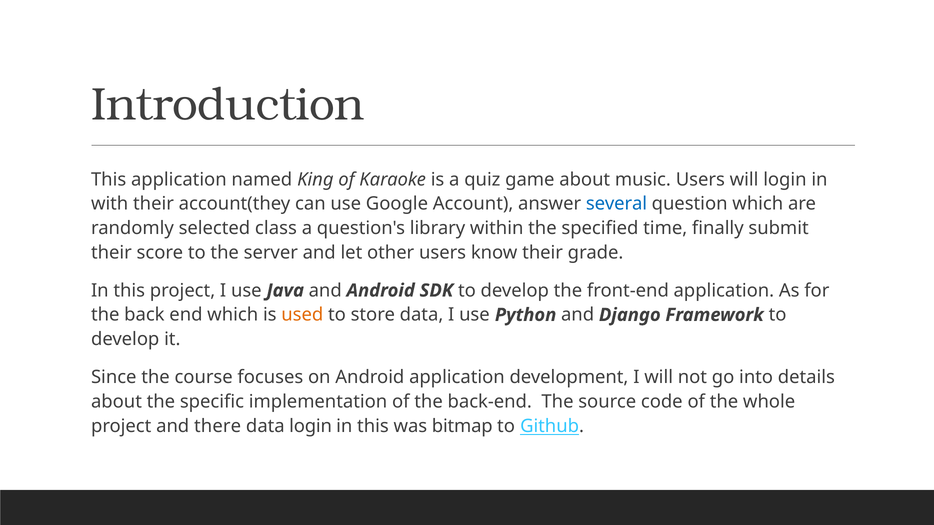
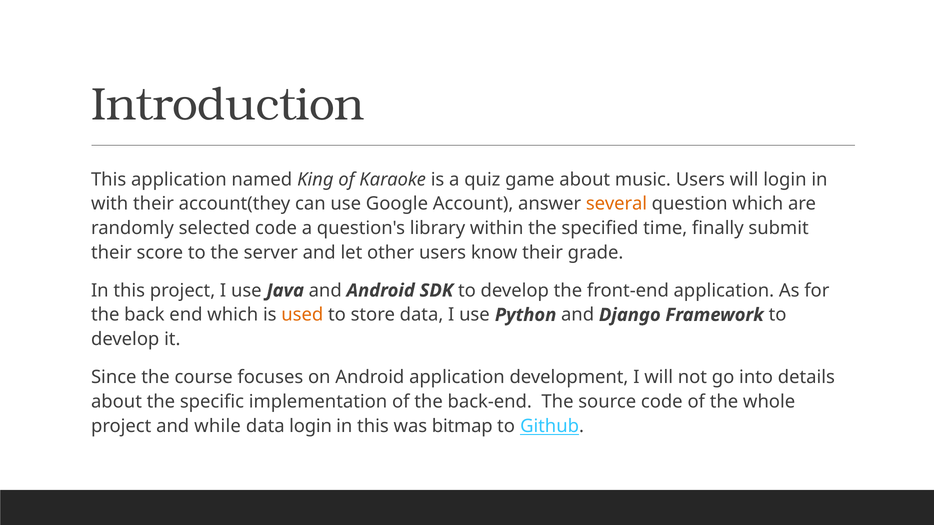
several colour: blue -> orange (616, 204)
selected class: class -> code (276, 228)
there: there -> while (218, 427)
